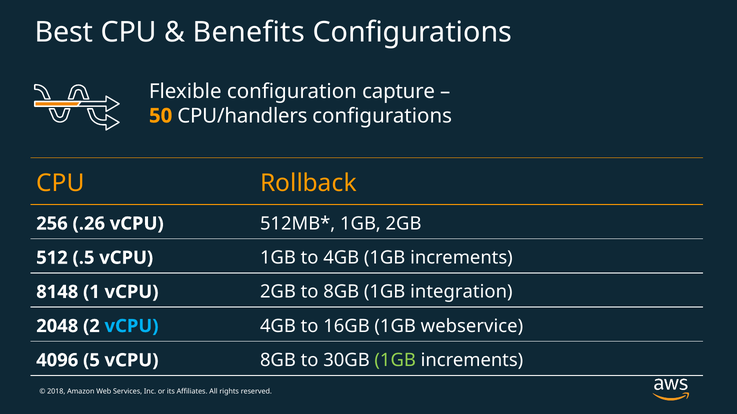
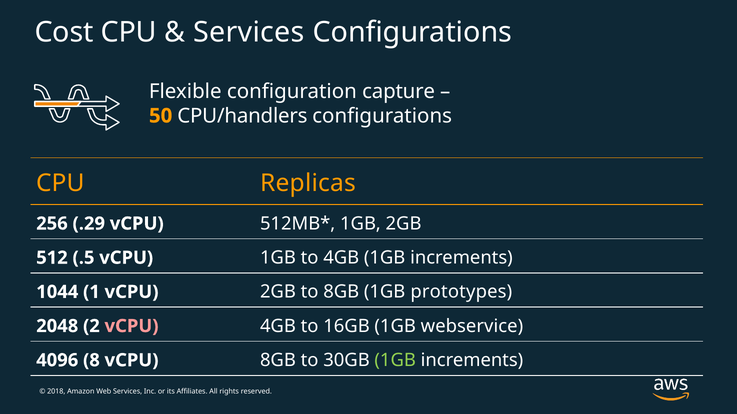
Best: Best -> Cost (64, 32)
Benefits: Benefits -> Services (249, 32)
Rollback: Rollback -> Replicas (308, 184)
.26: .26 -> .29 (89, 224)
8148: 8148 -> 1044 (57, 292)
integration: integration -> prototypes (461, 292)
vCPU colour: light blue -> pink (132, 326)
5: 5 -> 8 (91, 361)
